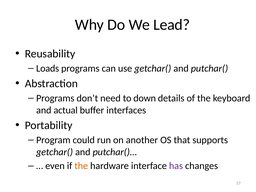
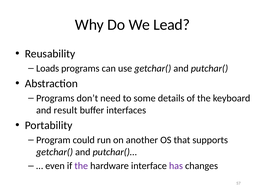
down: down -> some (145, 98)
actual: actual -> result (66, 110)
the colour: orange -> purple (81, 166)
